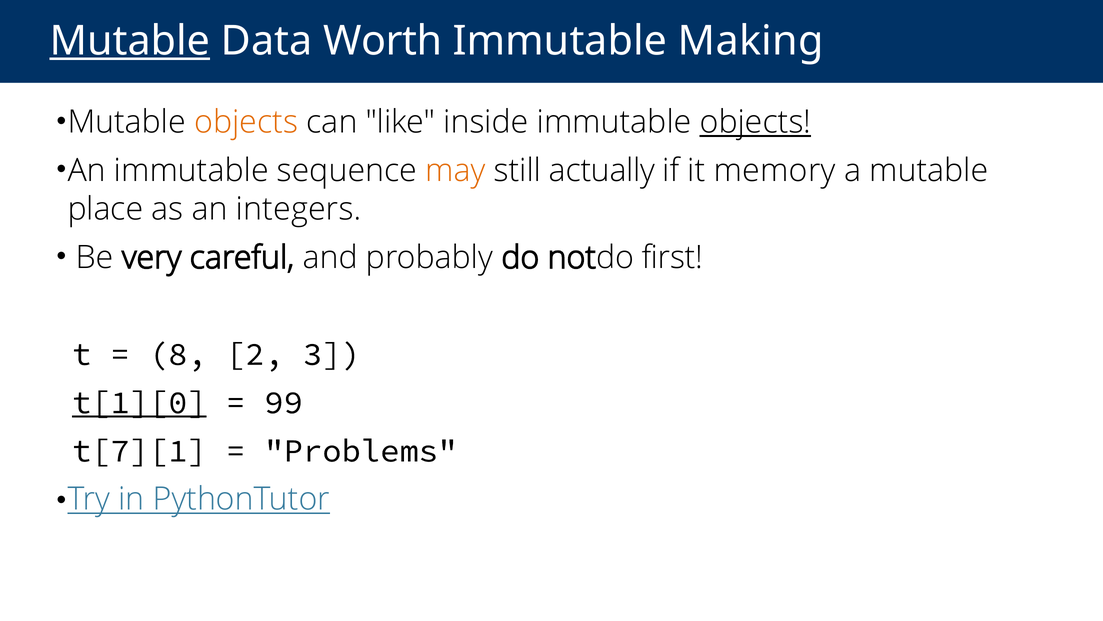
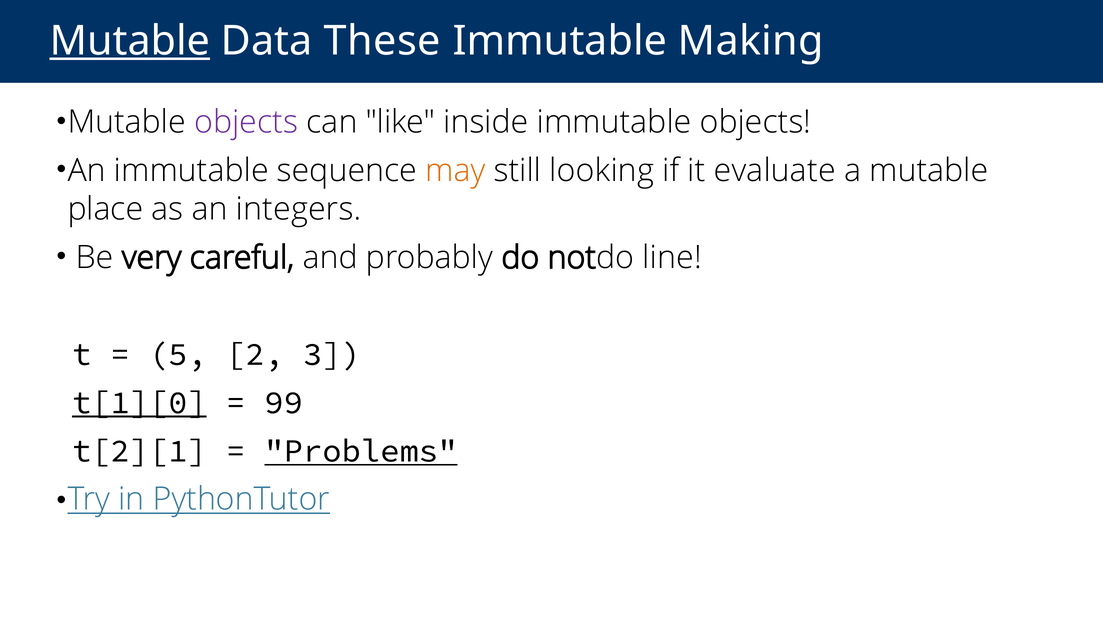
Worth: Worth -> These (382, 41)
objects colour: orange -> purple (246, 122)
objects underline: present -> none (755, 122)
actually: actually -> looking (602, 170)
memory: memory -> evaluate (775, 170)
first: first -> line (672, 257)
8: 8 -> 5 (178, 354)
t[7][1: t[7][1 -> t[2][1 (139, 450)
Problems underline: none -> present (361, 450)
